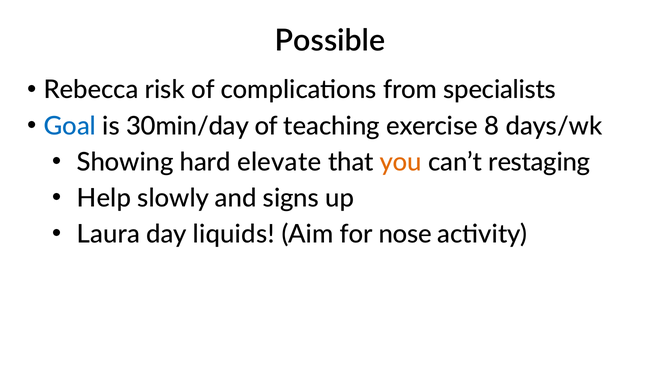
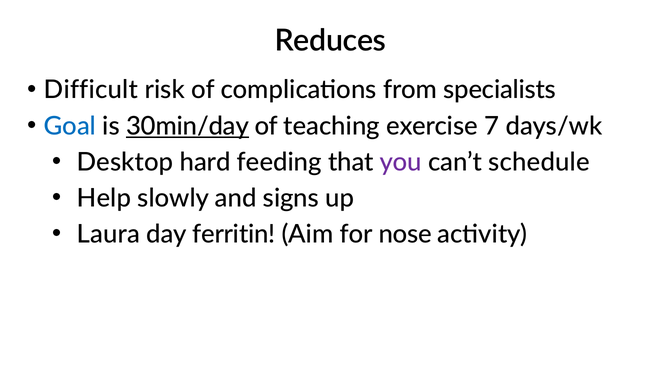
Possible: Possible -> Reduces (330, 41)
Rebecca: Rebecca -> Difficult (91, 90)
30min/day underline: none -> present (188, 126)
8: 8 -> 7 (492, 126)
Showing: Showing -> Desktop (125, 162)
elevate: elevate -> feeding (279, 162)
you colour: orange -> purple (401, 162)
restaging: restaging -> schedule (539, 162)
liquids: liquids -> ferritin (234, 234)
